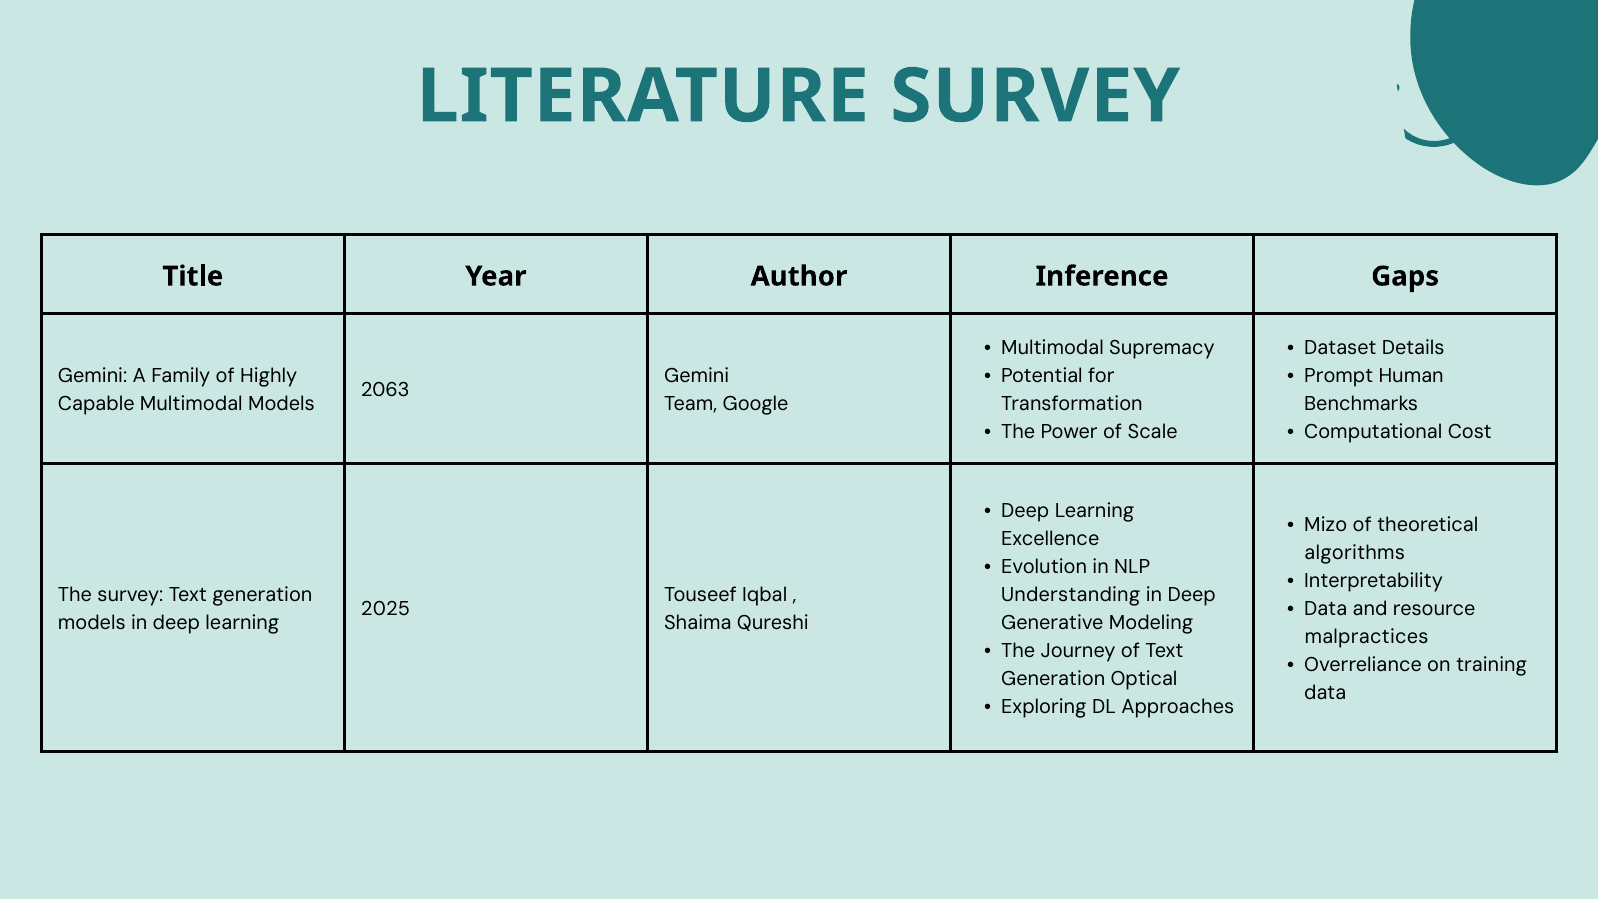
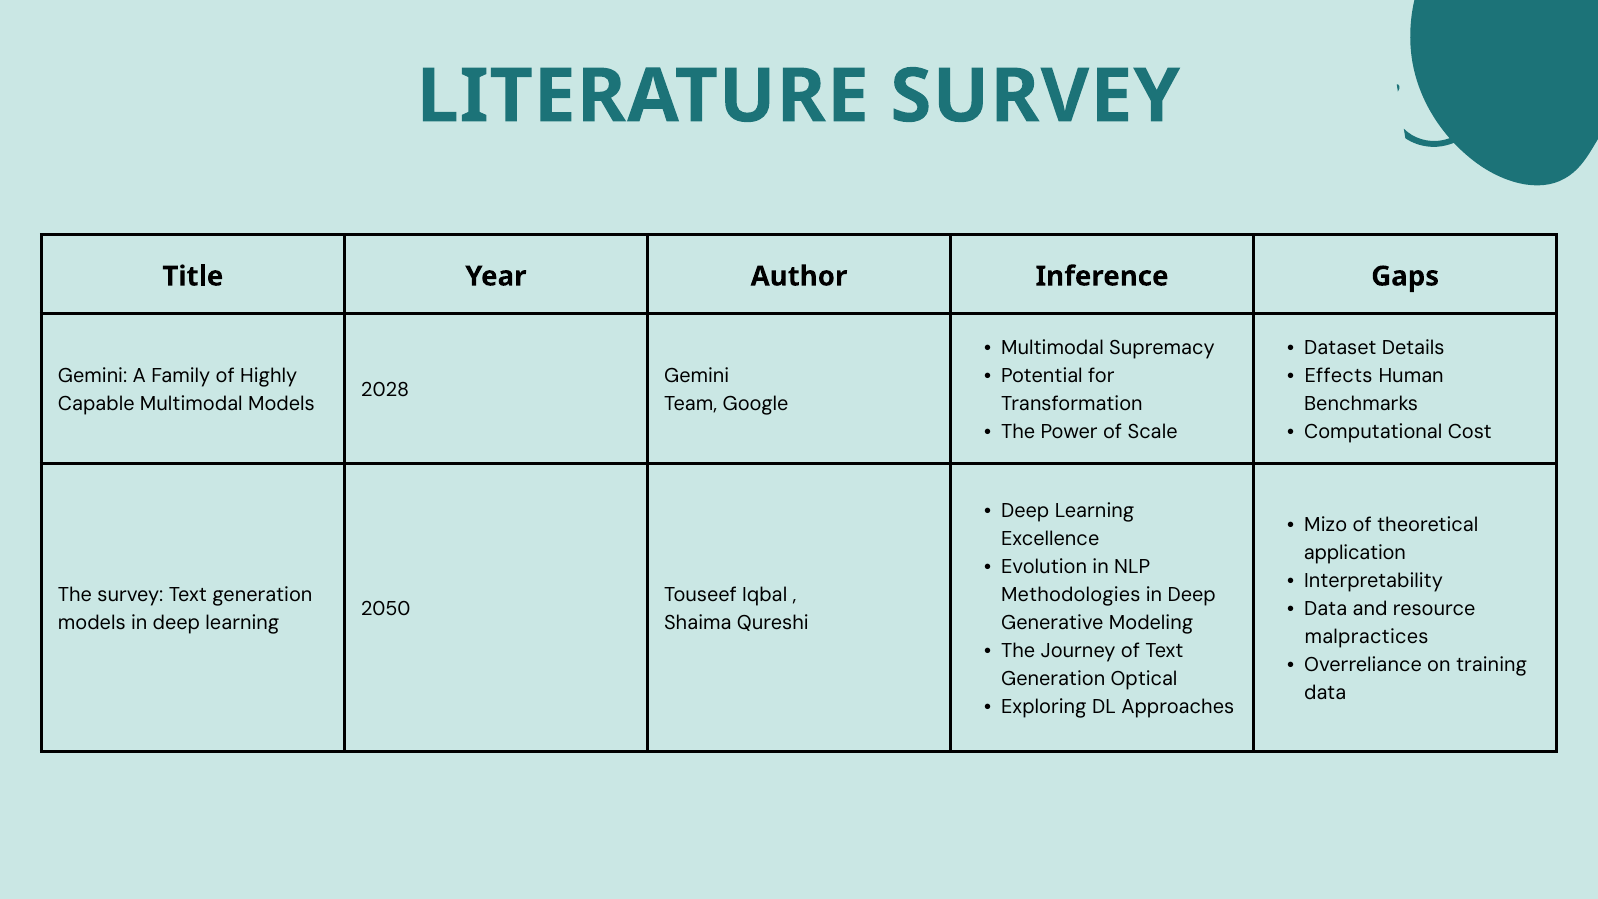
Prompt: Prompt -> Effects (1339, 376)
2063: 2063 -> 2028 (385, 390)
algorithms: algorithms -> application (1355, 553)
Understanding: Understanding -> Methodologies (1071, 595)
2025: 2025 -> 2050 (386, 609)
